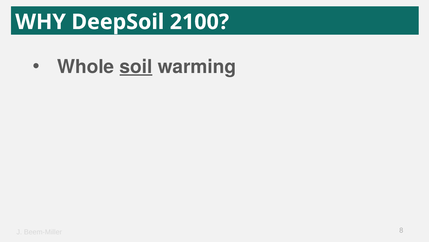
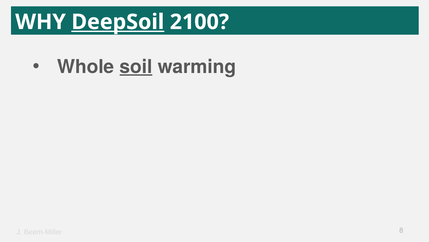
DeepSoil underline: none -> present (118, 22)
